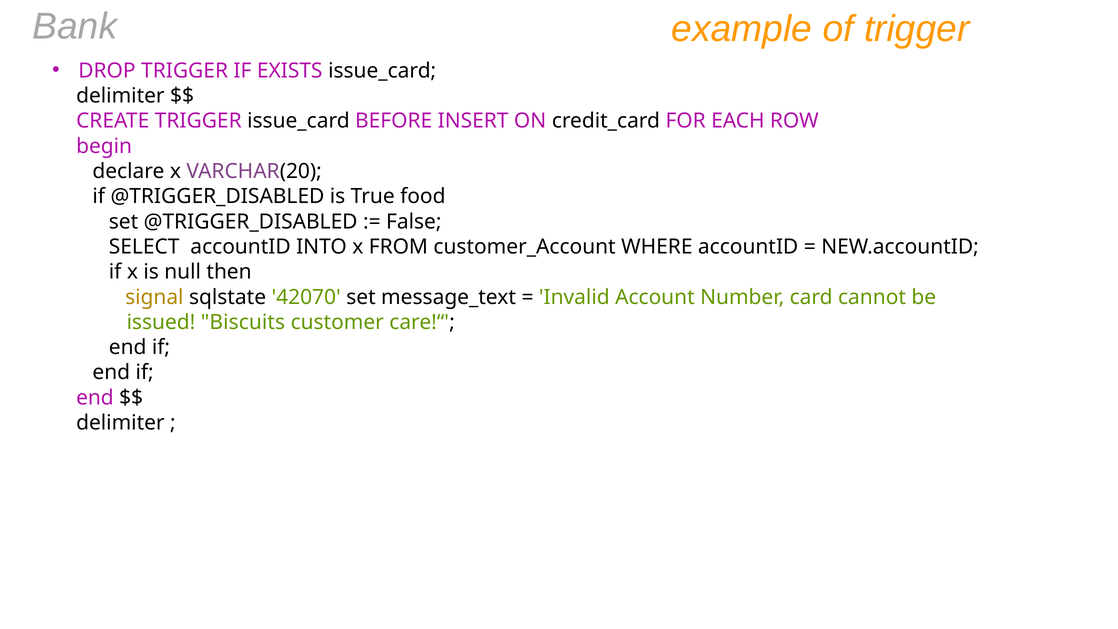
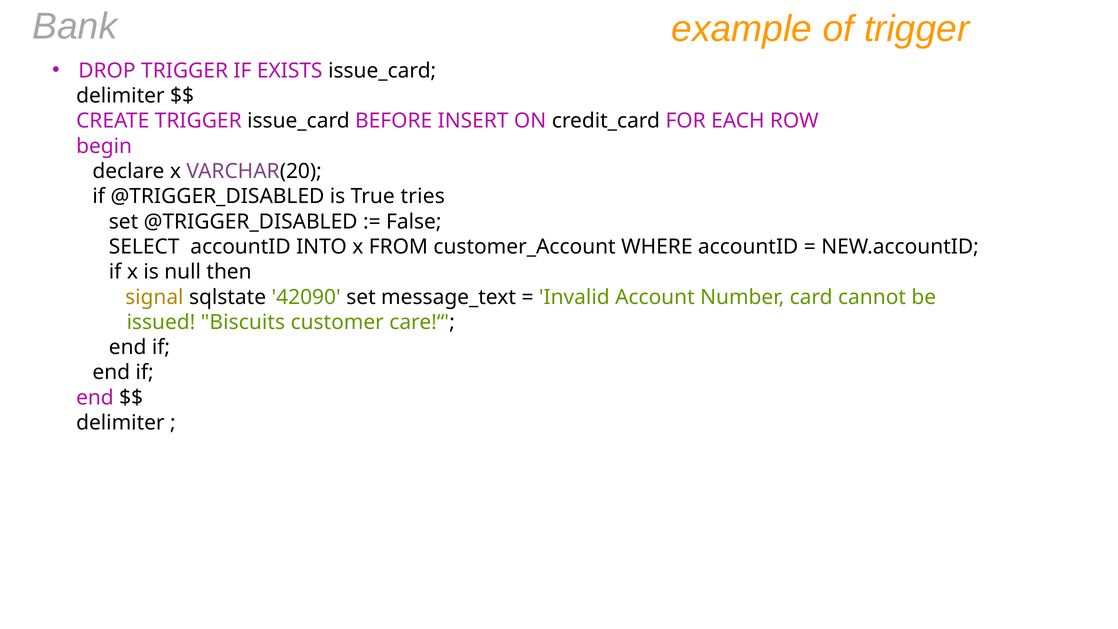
food: food -> tries (423, 196)
42070: 42070 -> 42090 (306, 297)
